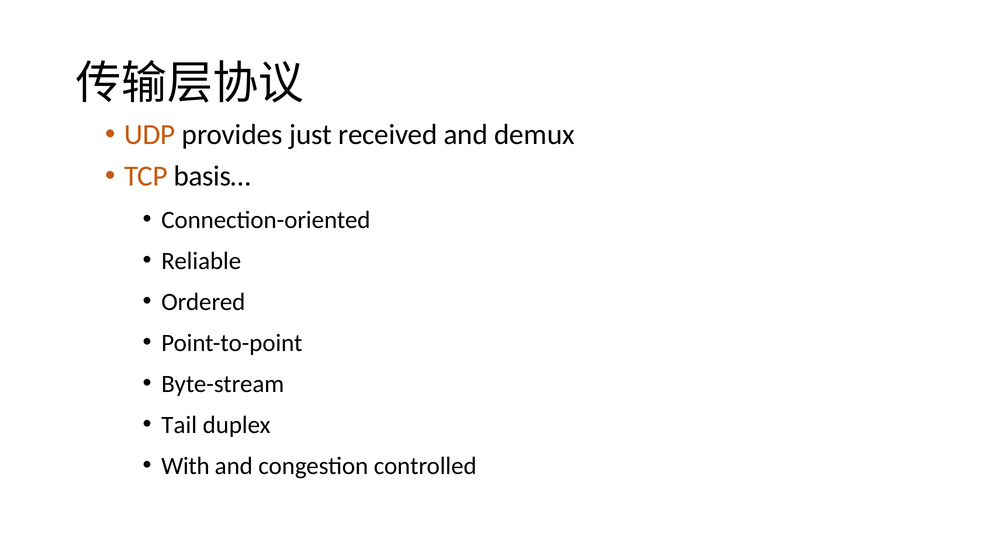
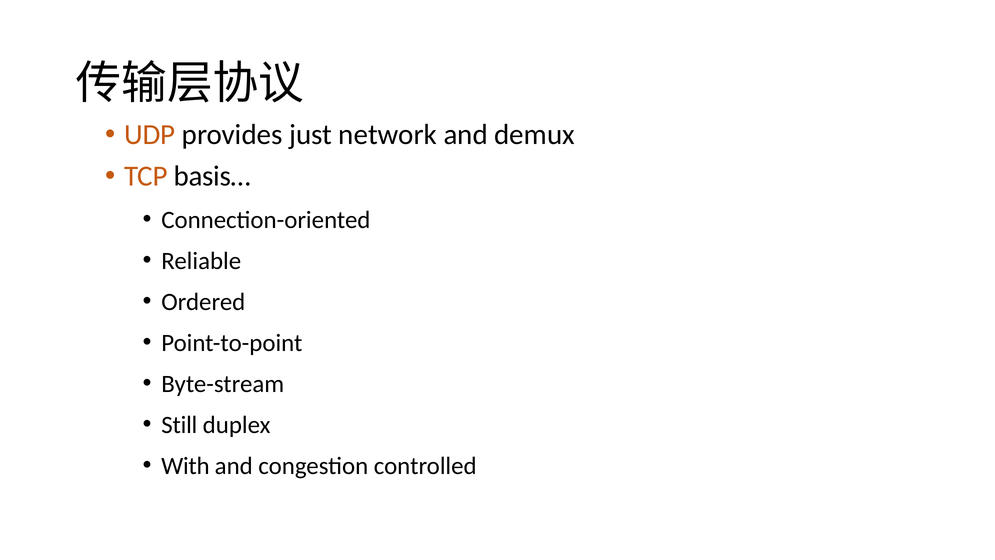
received: received -> network (388, 135)
Tail: Tail -> Still (179, 425)
